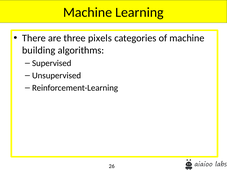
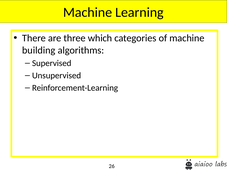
pixels: pixels -> which (100, 38)
